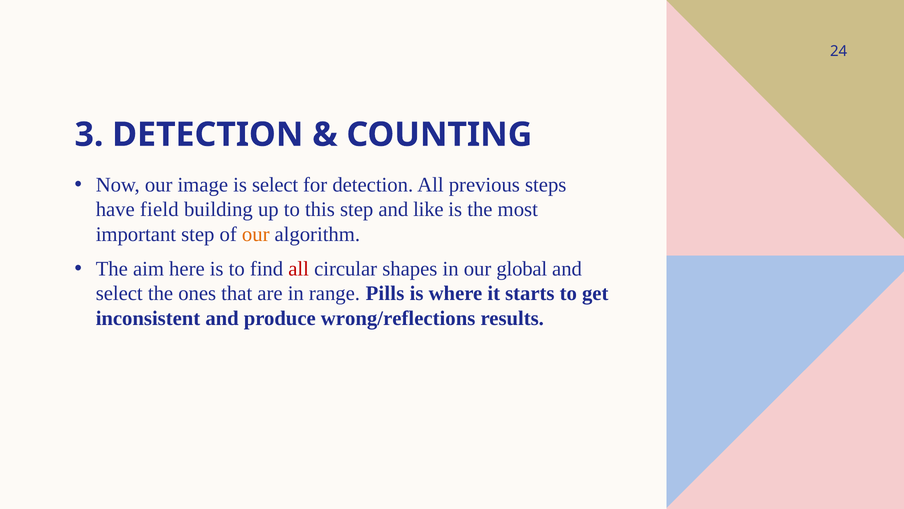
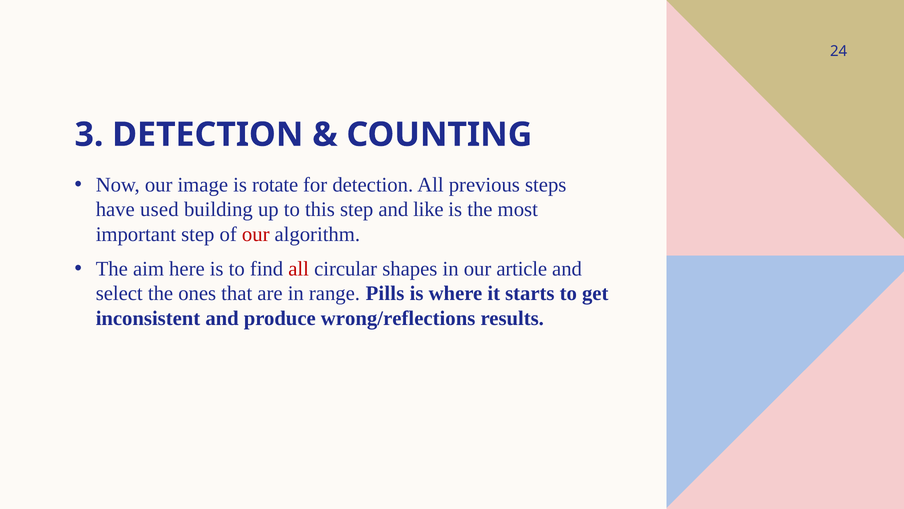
is select: select -> rotate (275, 185)
field: field -> used (159, 209)
our colour: orange -> red (256, 234)
global: global -> article (522, 268)
